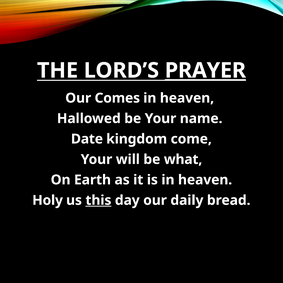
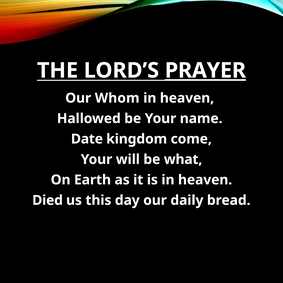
Comes: Comes -> Whom (117, 98)
Holy: Holy -> Died (48, 200)
this underline: present -> none (98, 200)
